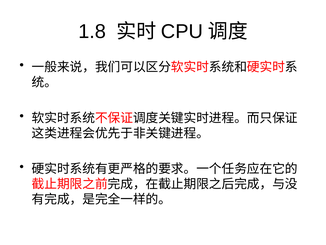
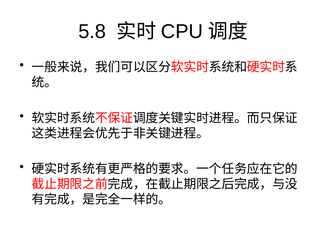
1.8: 1.8 -> 5.8 (92, 32)
